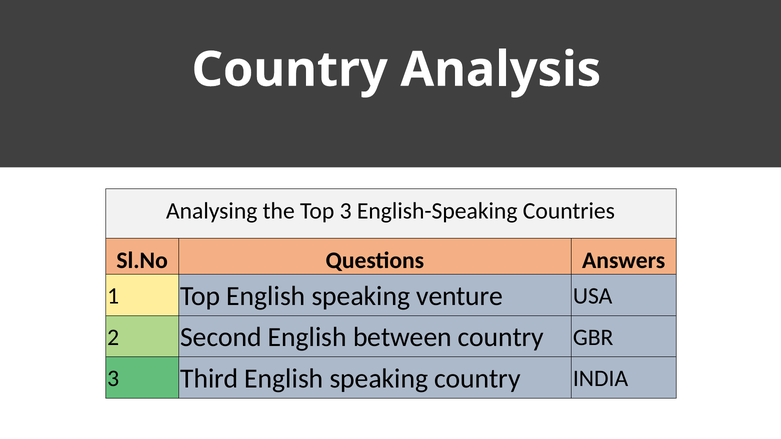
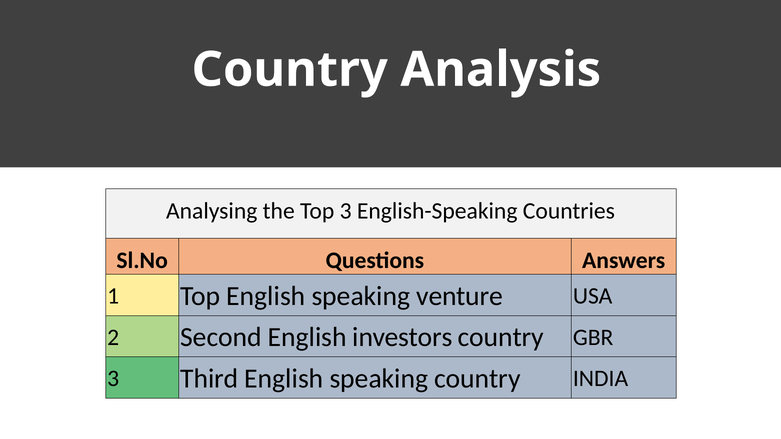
between: between -> investors (402, 338)
